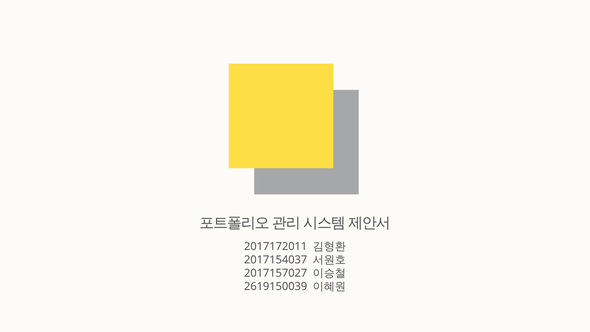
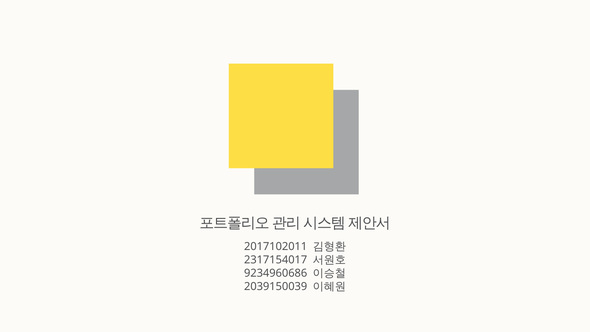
2017172011: 2017172011 -> 2017102011 (276, 247)
2017154037: 2017154037 -> 2317154017 (276, 260)
2017157027: 2017157027 -> 9234960686 (276, 273)
2619150039: 2619150039 -> 2039150039 (276, 286)
